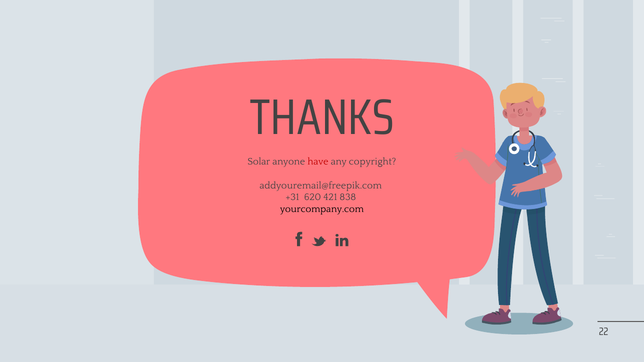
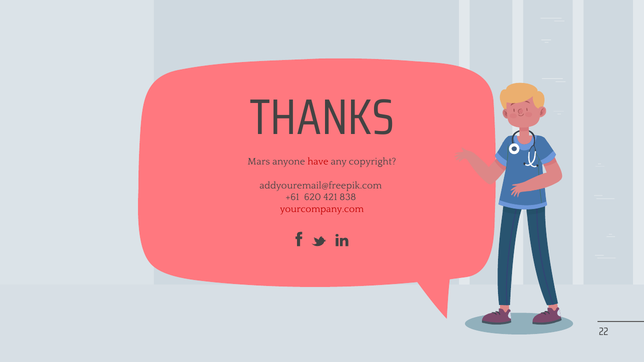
Solar: Solar -> Mars (259, 162)
+31: +31 -> +61 (292, 197)
yourcompany.com colour: black -> red (322, 209)
